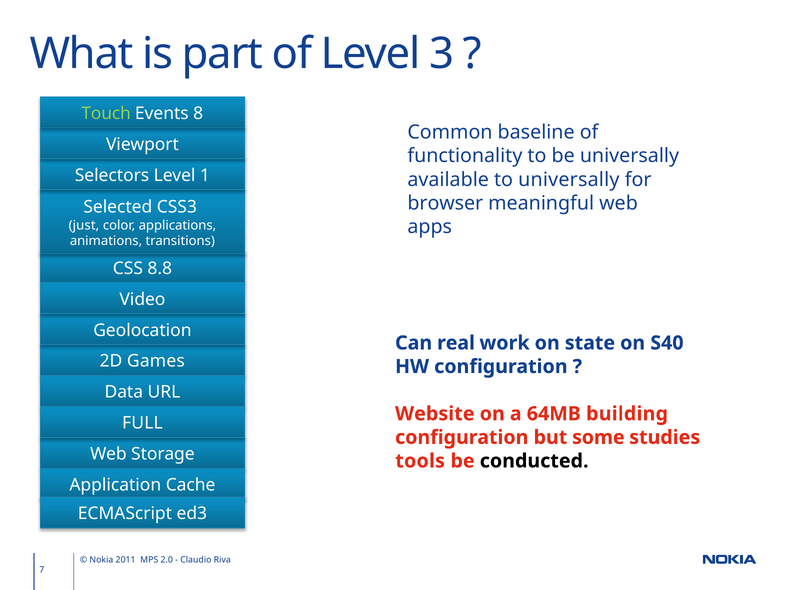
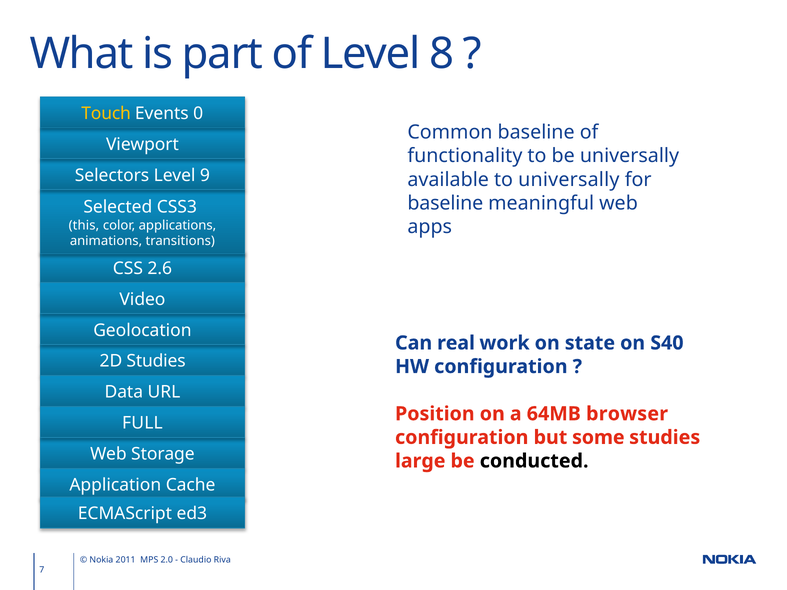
3: 3 -> 8 (442, 54)
Touch colour: light green -> yellow (106, 113)
8: 8 -> 0 (198, 113)
1: 1 -> 9 (205, 175)
browser: browser -> baseline (445, 203)
just: just -> this (84, 225)
8.8: 8.8 -> 2.6 (160, 268)
2D Games: Games -> Studies (156, 361)
Website: Website -> Position (435, 414)
building: building -> browser (627, 414)
tools: tools -> large (420, 461)
